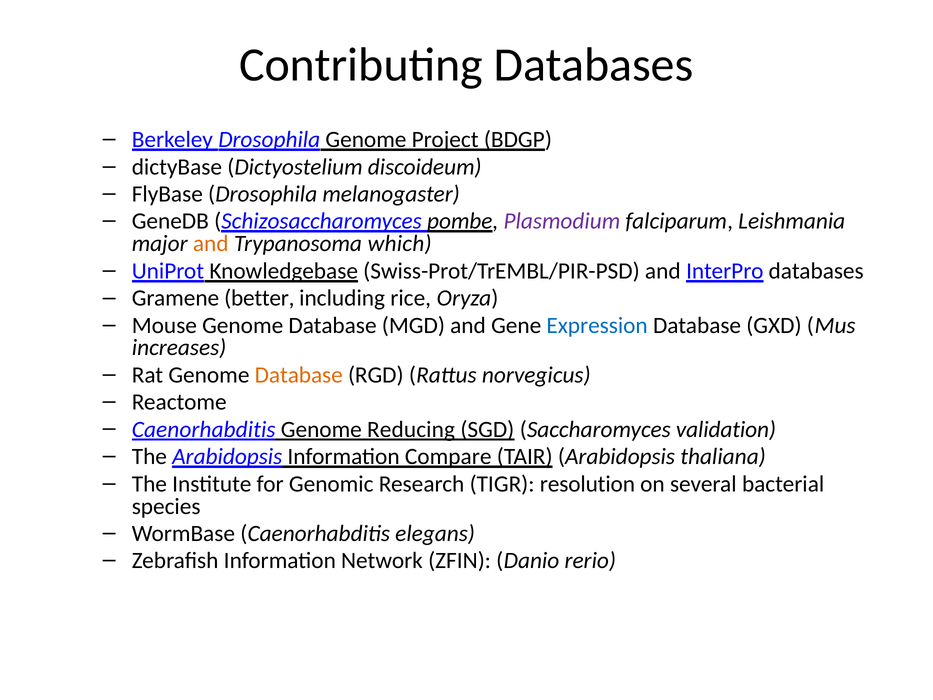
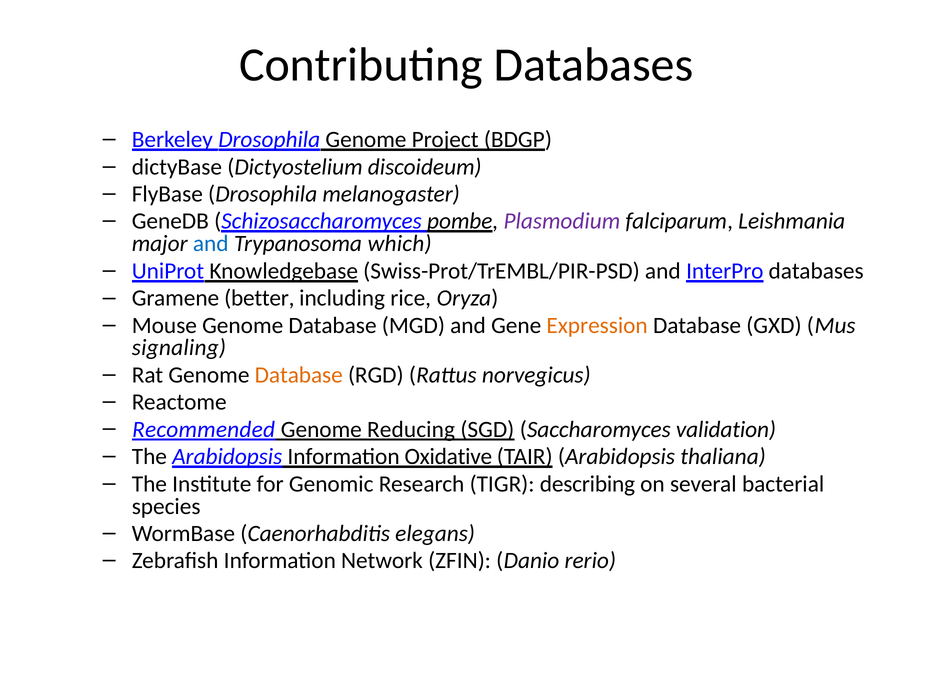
and colour: orange -> blue (211, 244)
Expression colour: blue -> orange (597, 325)
increases: increases -> signaling (179, 348)
Caenorhabditis: Caenorhabditis -> Recommended (204, 429)
Compare: Compare -> Oxidative (448, 457)
resolution: resolution -> describing (587, 484)
